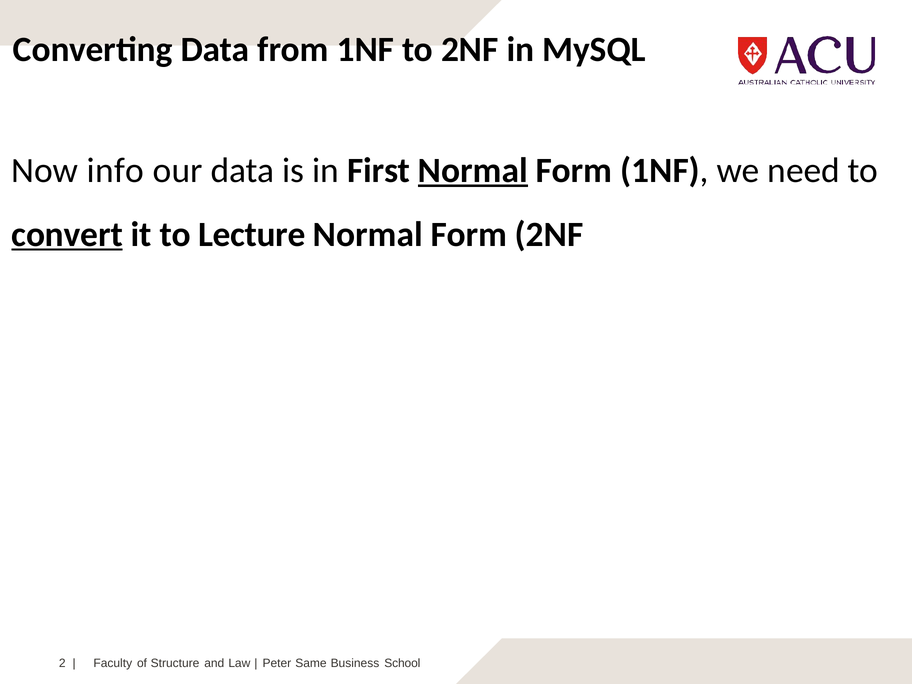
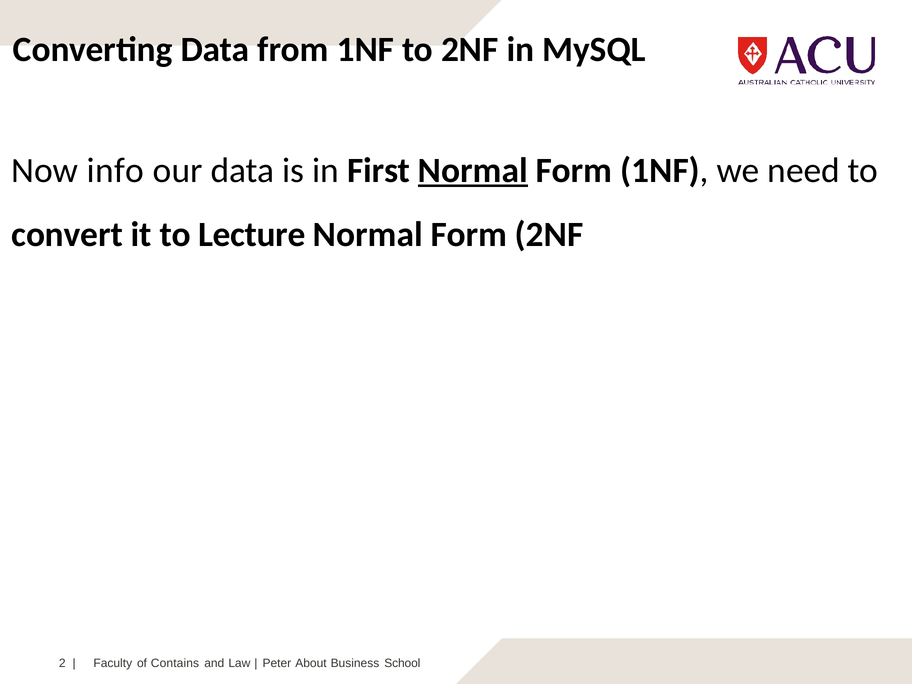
convert underline: present -> none (67, 234)
Structure: Structure -> Contains (175, 663)
Same: Same -> About (311, 663)
